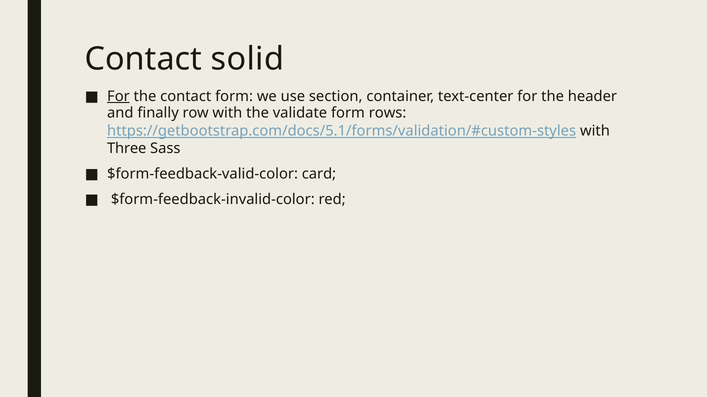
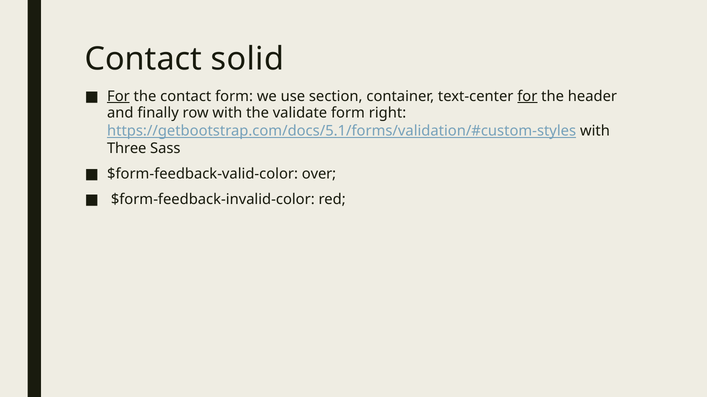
for underline: none -> present (527, 96)
rows: rows -> right (388, 113)
card: card -> over (319, 174)
